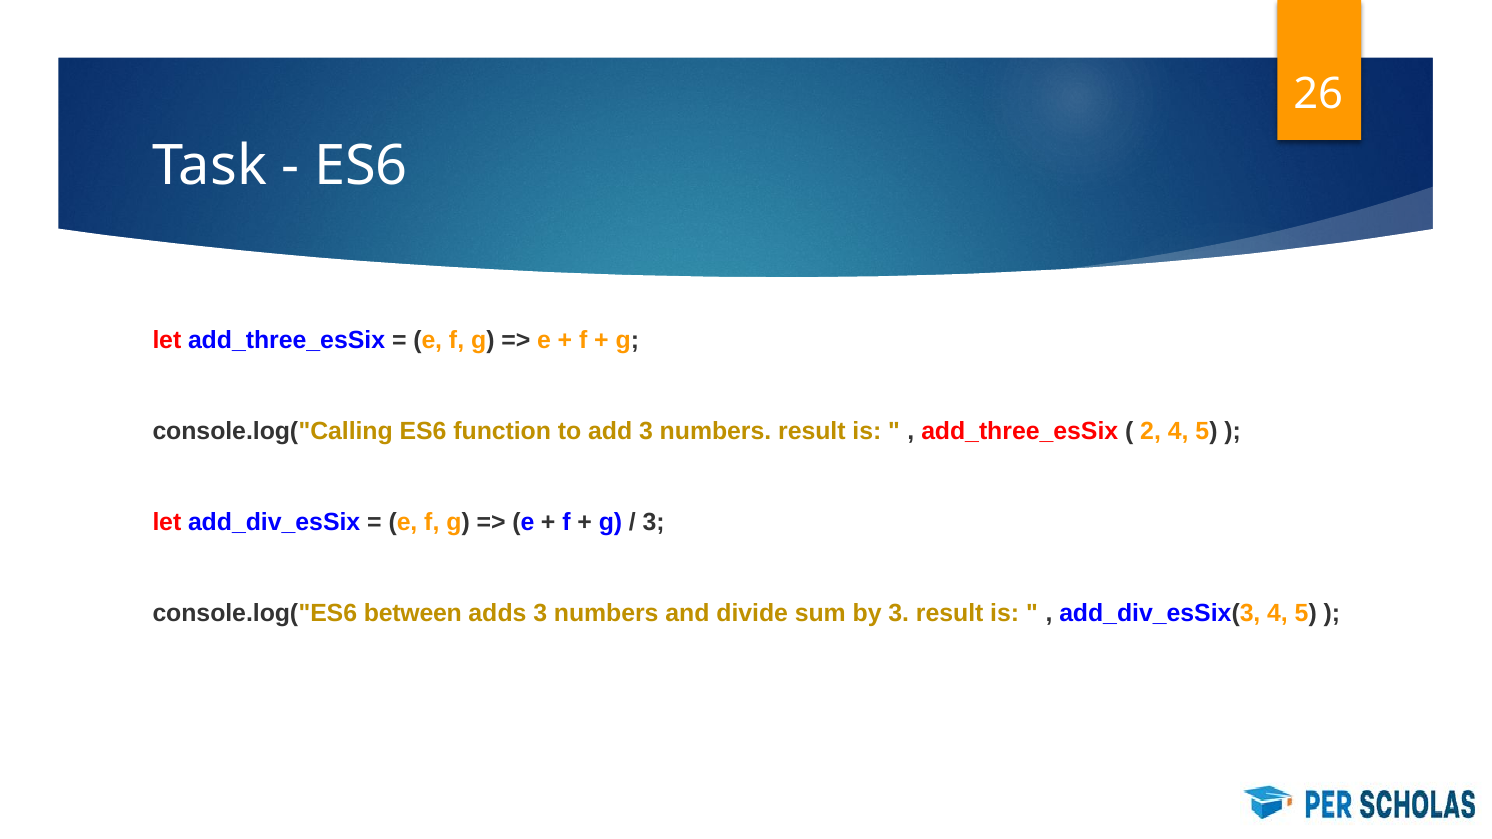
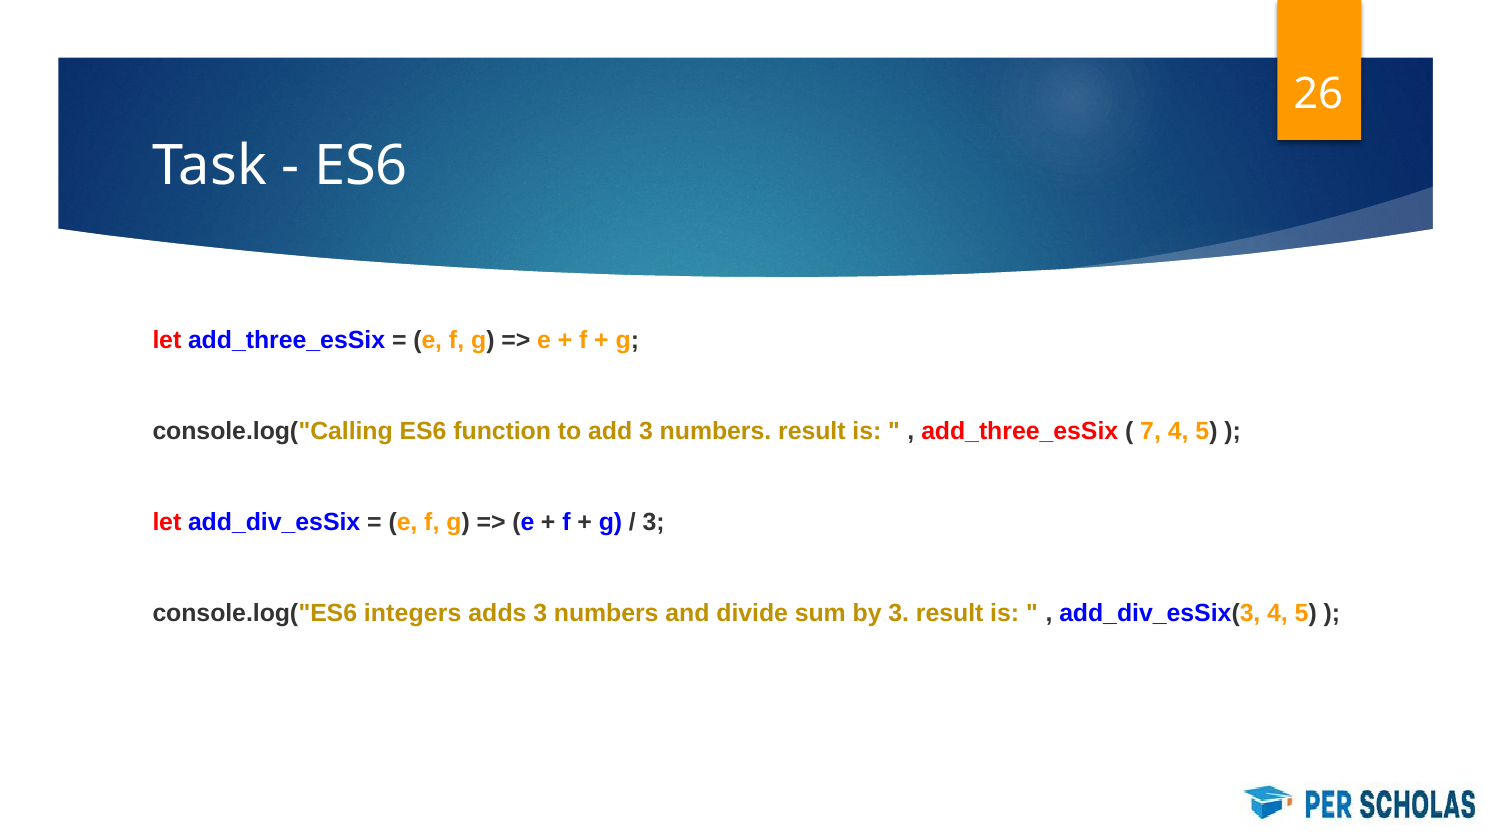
2: 2 -> 7 (1151, 432)
between: between -> integers (413, 613)
